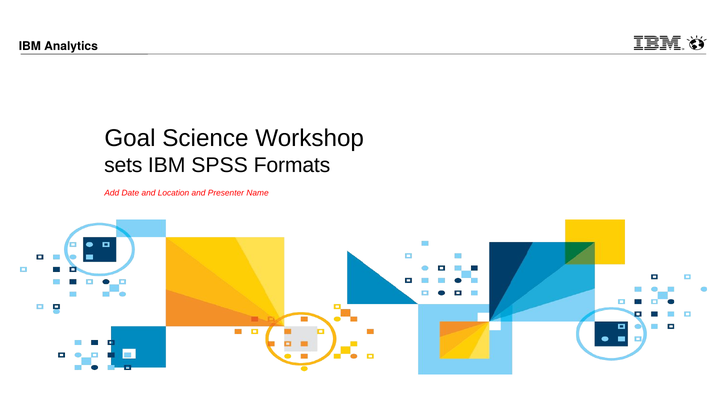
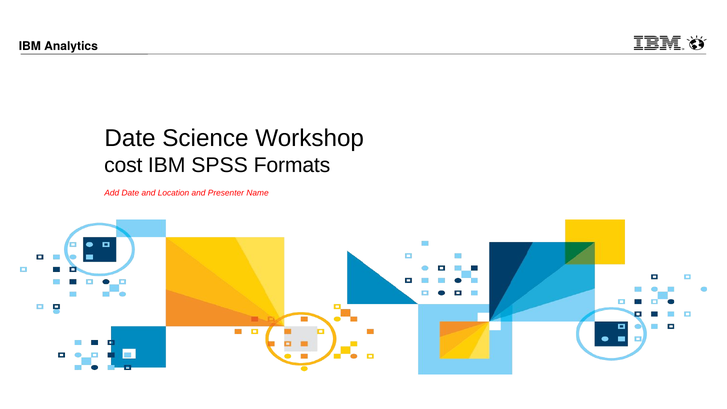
Goal: Goal -> Date (130, 138)
sets: sets -> cost (123, 165)
